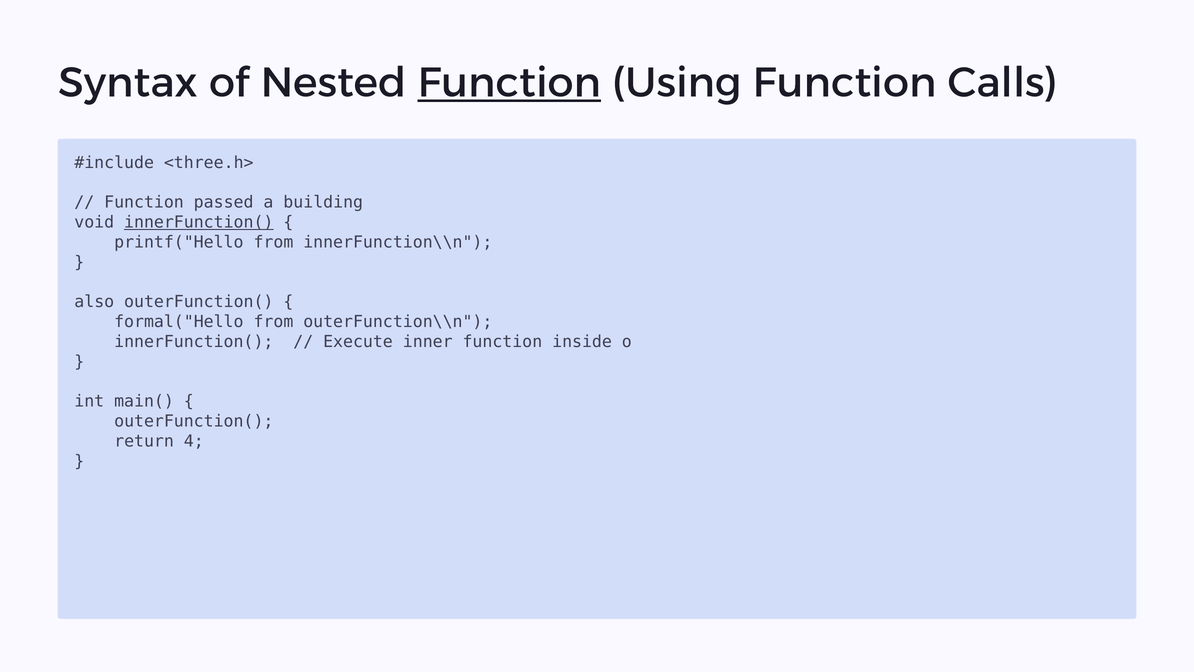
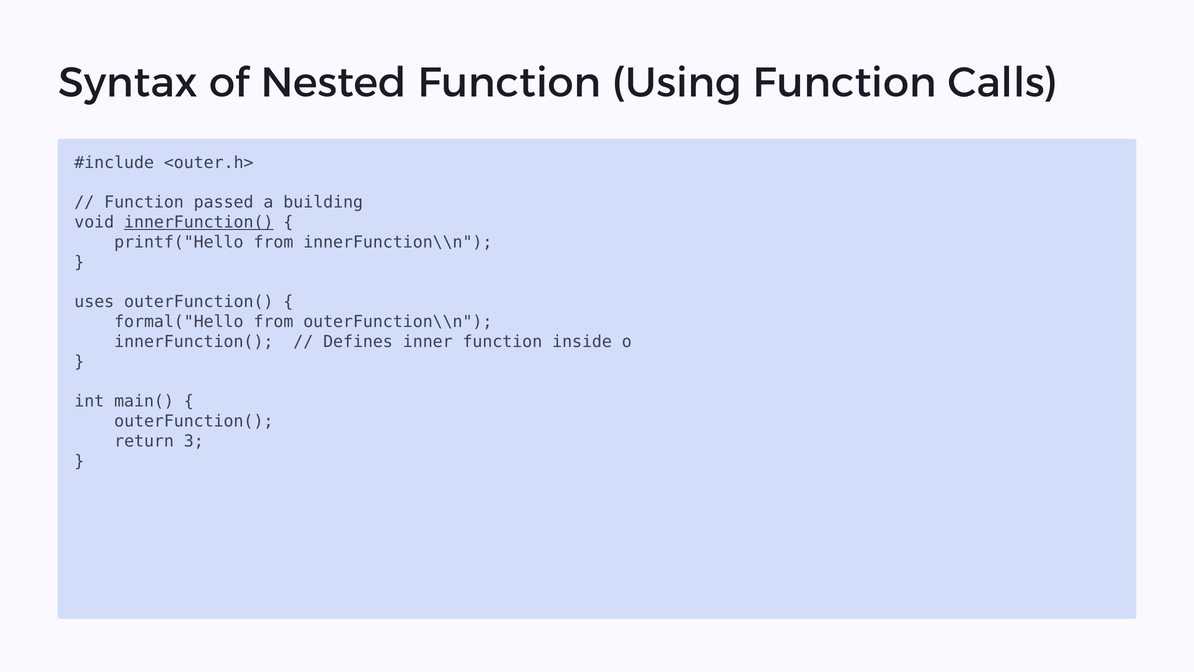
Function underline: present -> none (509, 83)
<three.h>: <three.h> -> <outer.h> (209, 162)
also: also -> uses (94, 302)
Execute: Execute -> Defines (358, 341)
4: 4 -> 3 (194, 441)
